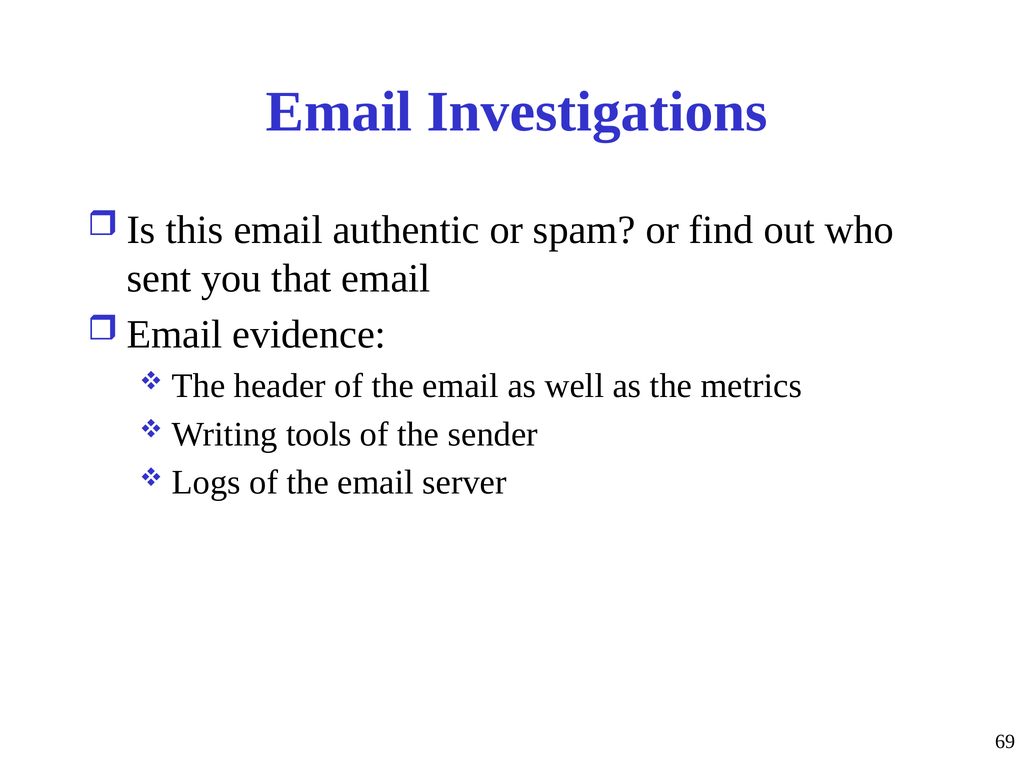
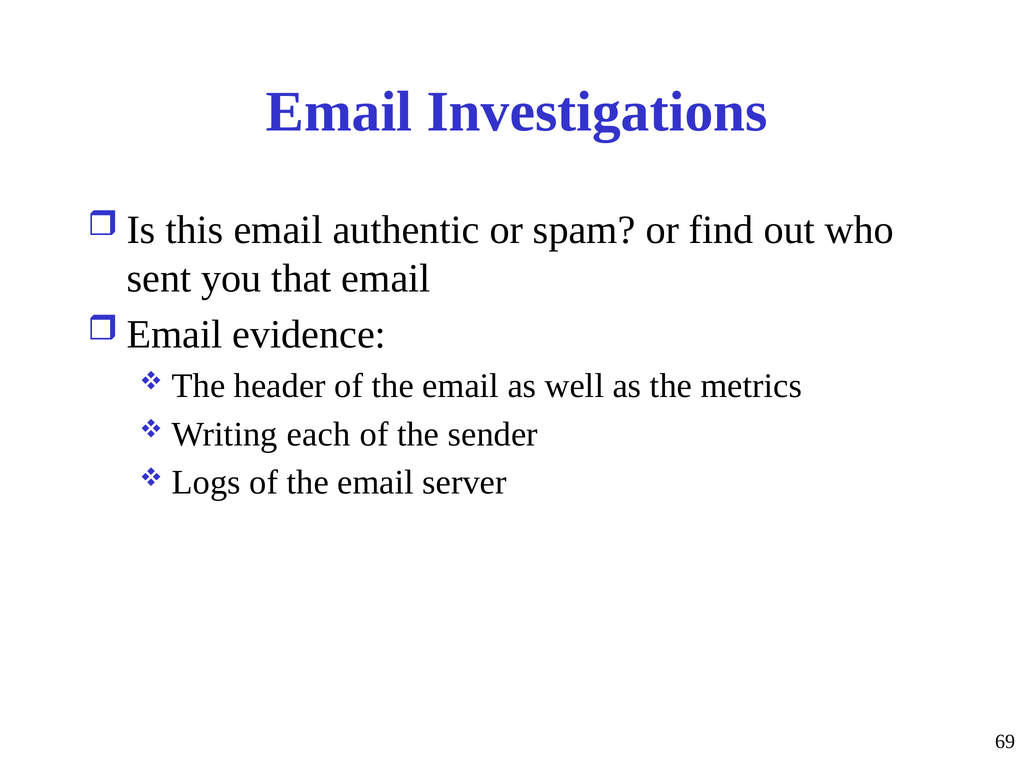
tools: tools -> each (319, 434)
